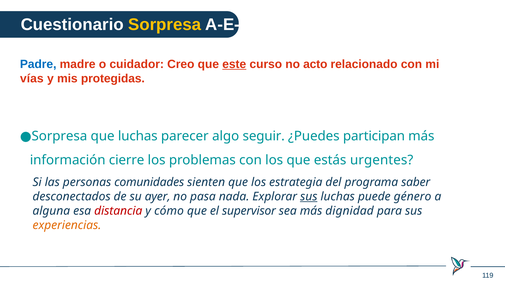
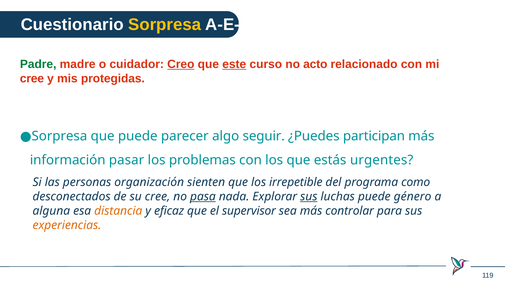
Padre colour: blue -> green (38, 64)
Creo underline: none -> present (181, 64)
vías: vías -> cree (32, 78)
que luchas: luchas -> puede (138, 136)
cierre: cierre -> pasar (127, 160)
comunidades: comunidades -> organización (149, 182)
estrategia: estrategia -> irrepetible (296, 182)
saber: saber -> como (416, 182)
su ayer: ayer -> cree (157, 197)
pasa underline: none -> present (203, 197)
distancia colour: red -> orange (118, 211)
cómo: cómo -> eficaz (169, 211)
dignidad: dignidad -> controlar (350, 211)
